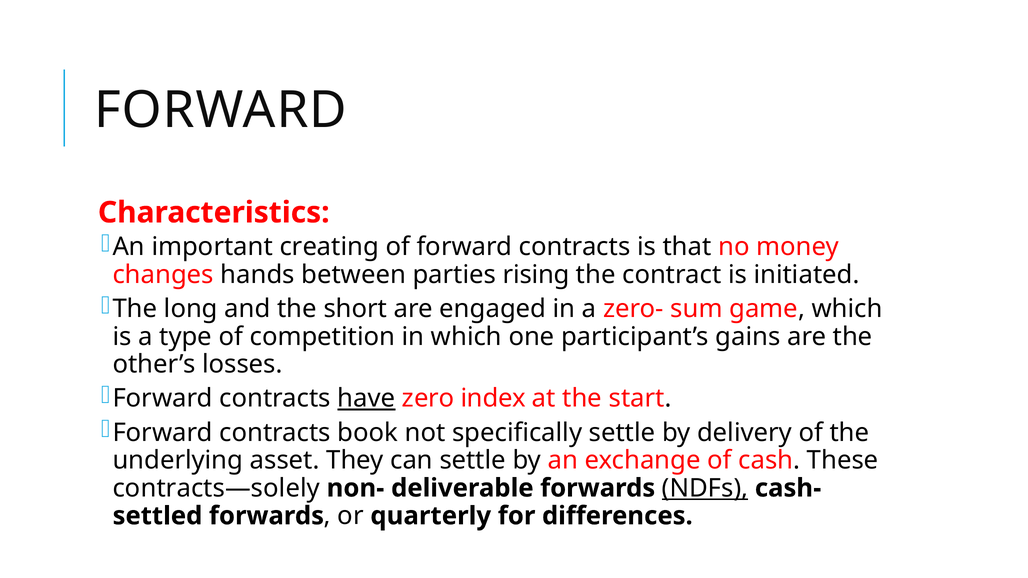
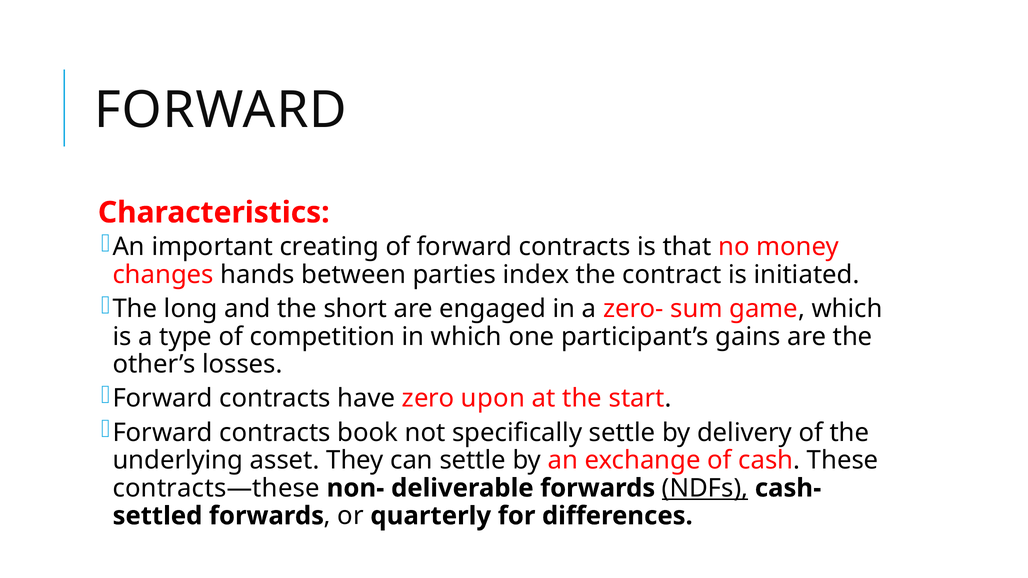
rising: rising -> index (536, 275)
have underline: present -> none (366, 399)
index: index -> upon (493, 399)
contracts—solely: contracts—solely -> contracts—these (216, 488)
